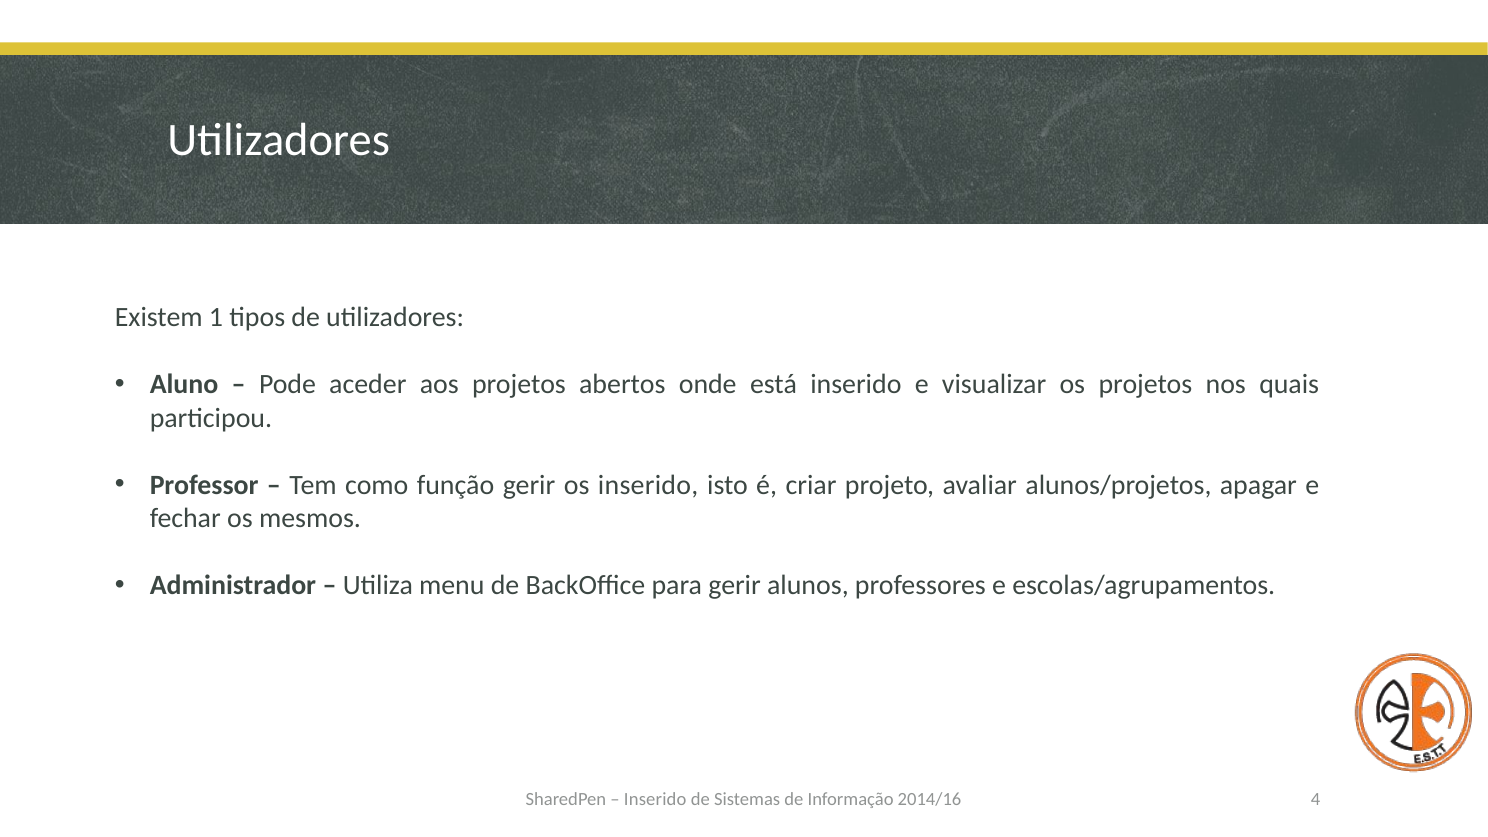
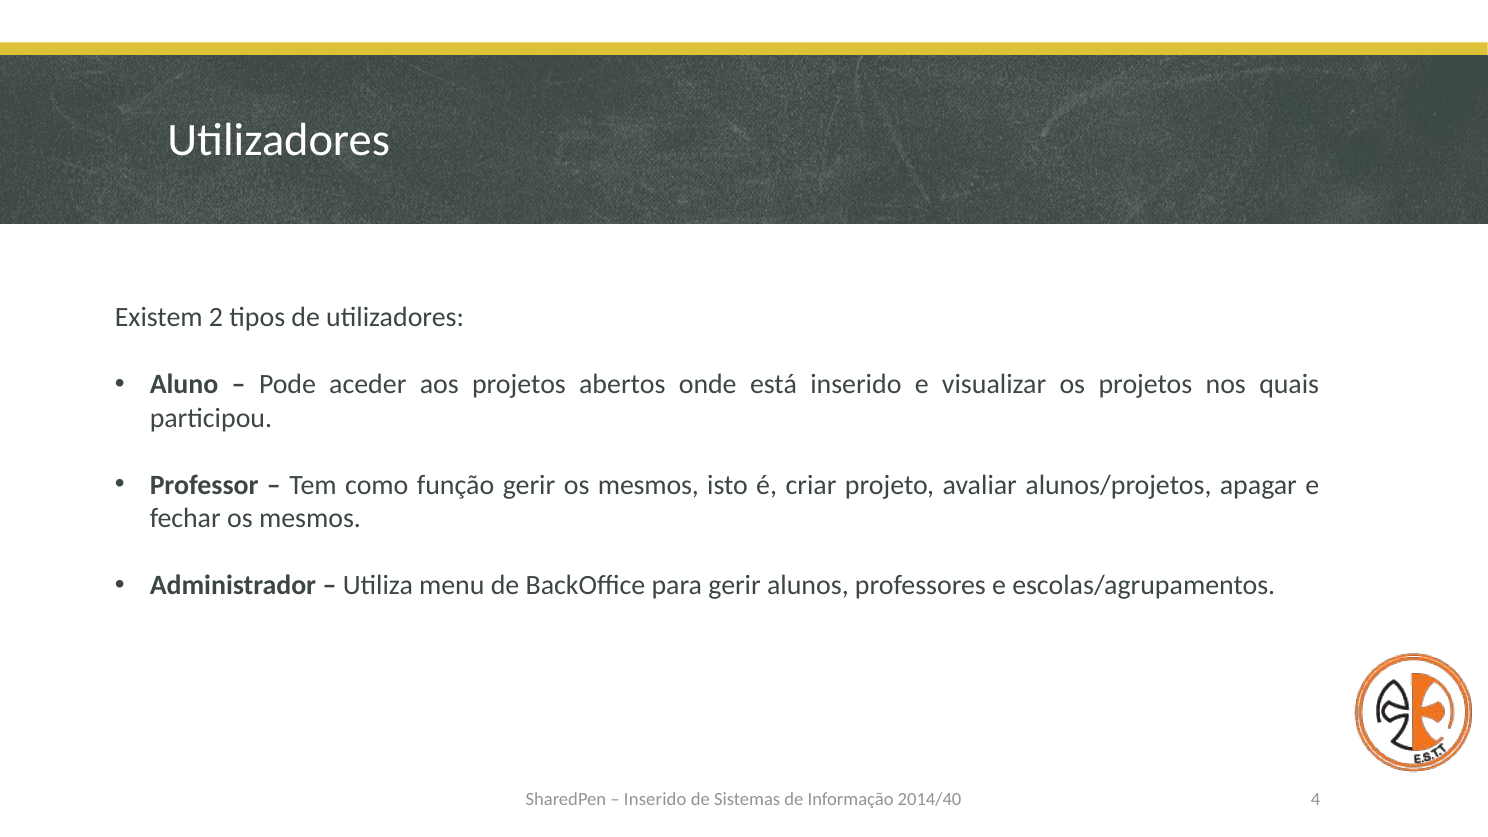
1: 1 -> 2 (216, 318)
gerir os inserido: inserido -> mesmos (648, 485)
2014/16: 2014/16 -> 2014/40 (930, 799)
